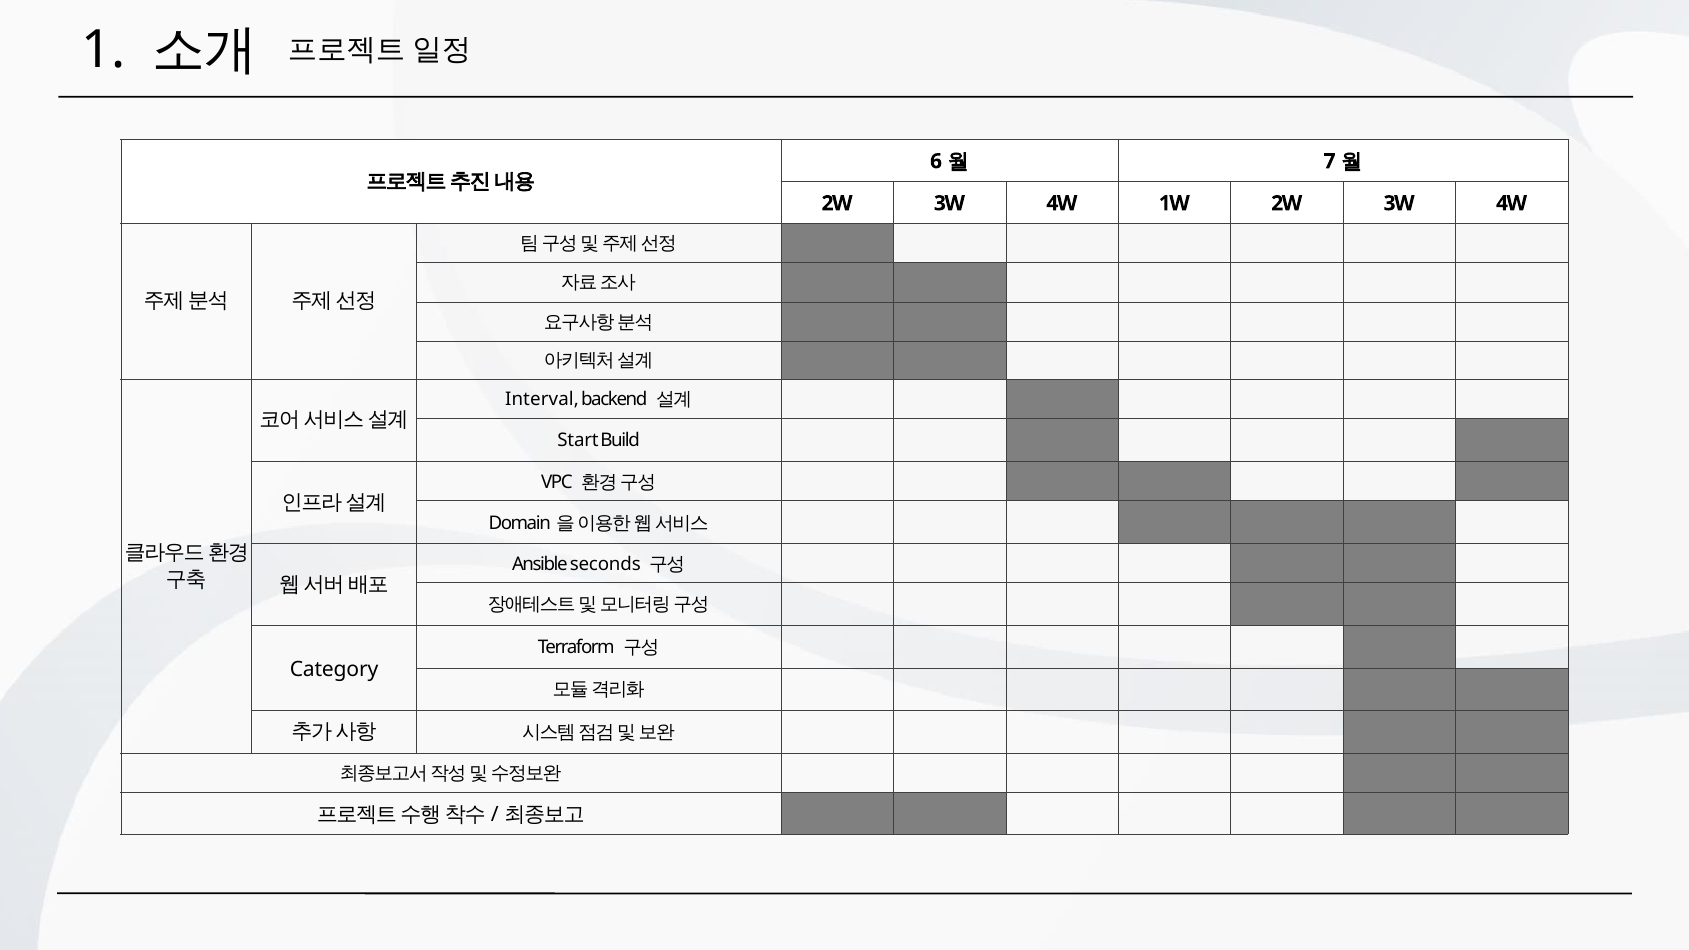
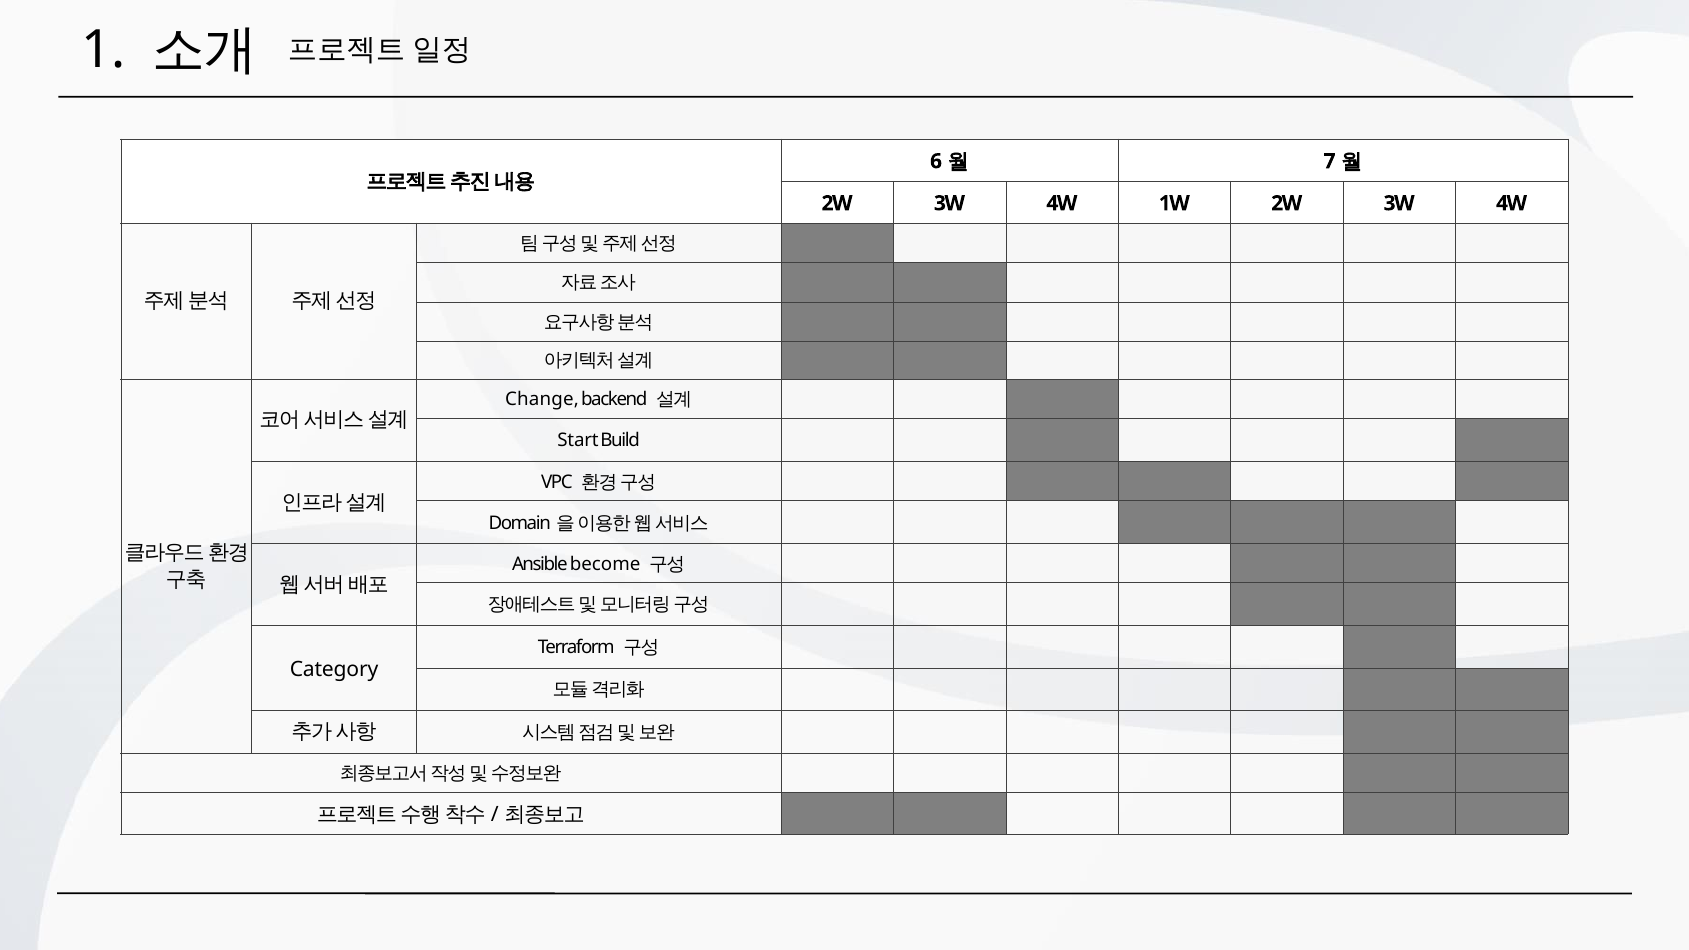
Interval: Interval -> Change (542, 400)
seconds: seconds -> become (605, 564)
